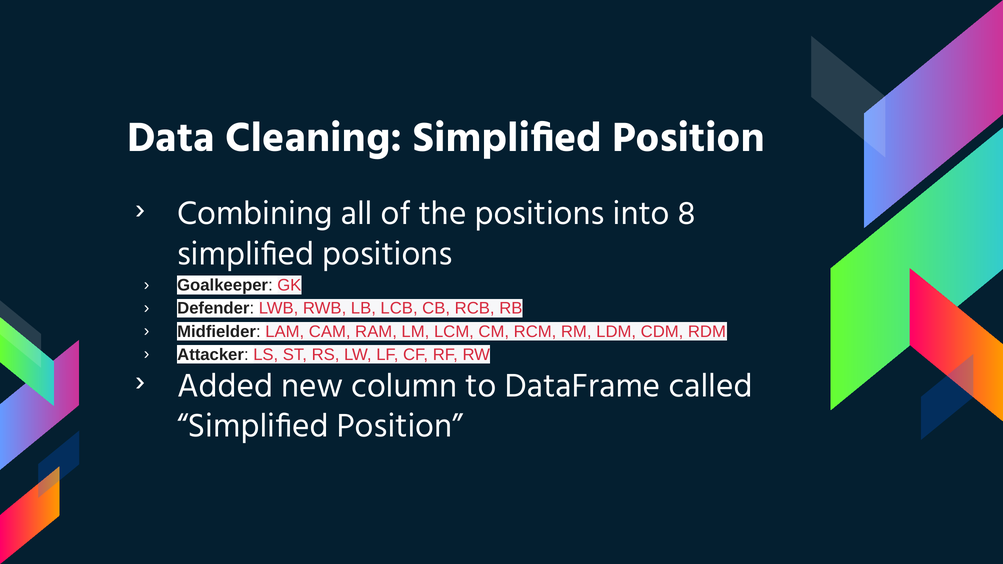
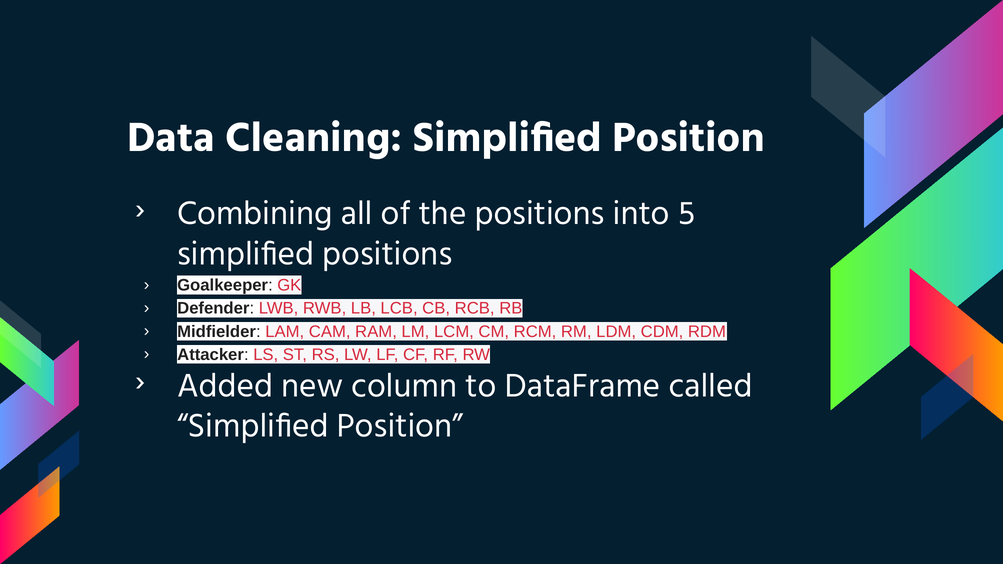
8: 8 -> 5 (687, 213)
